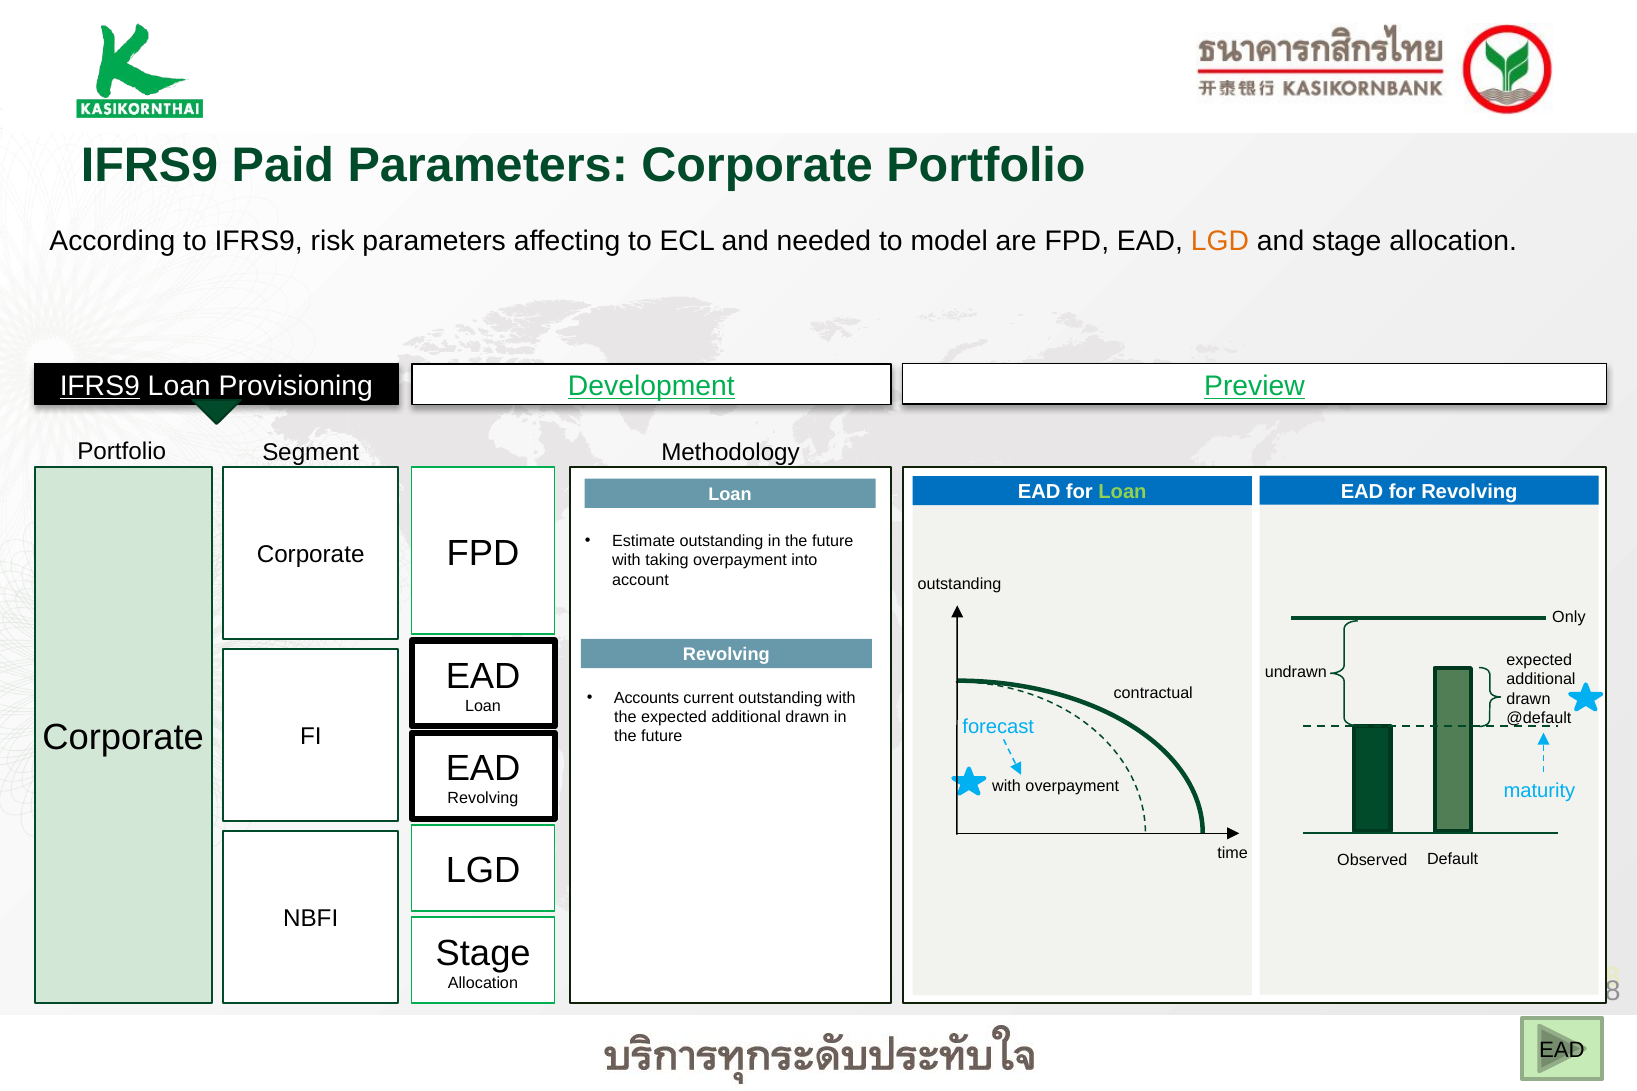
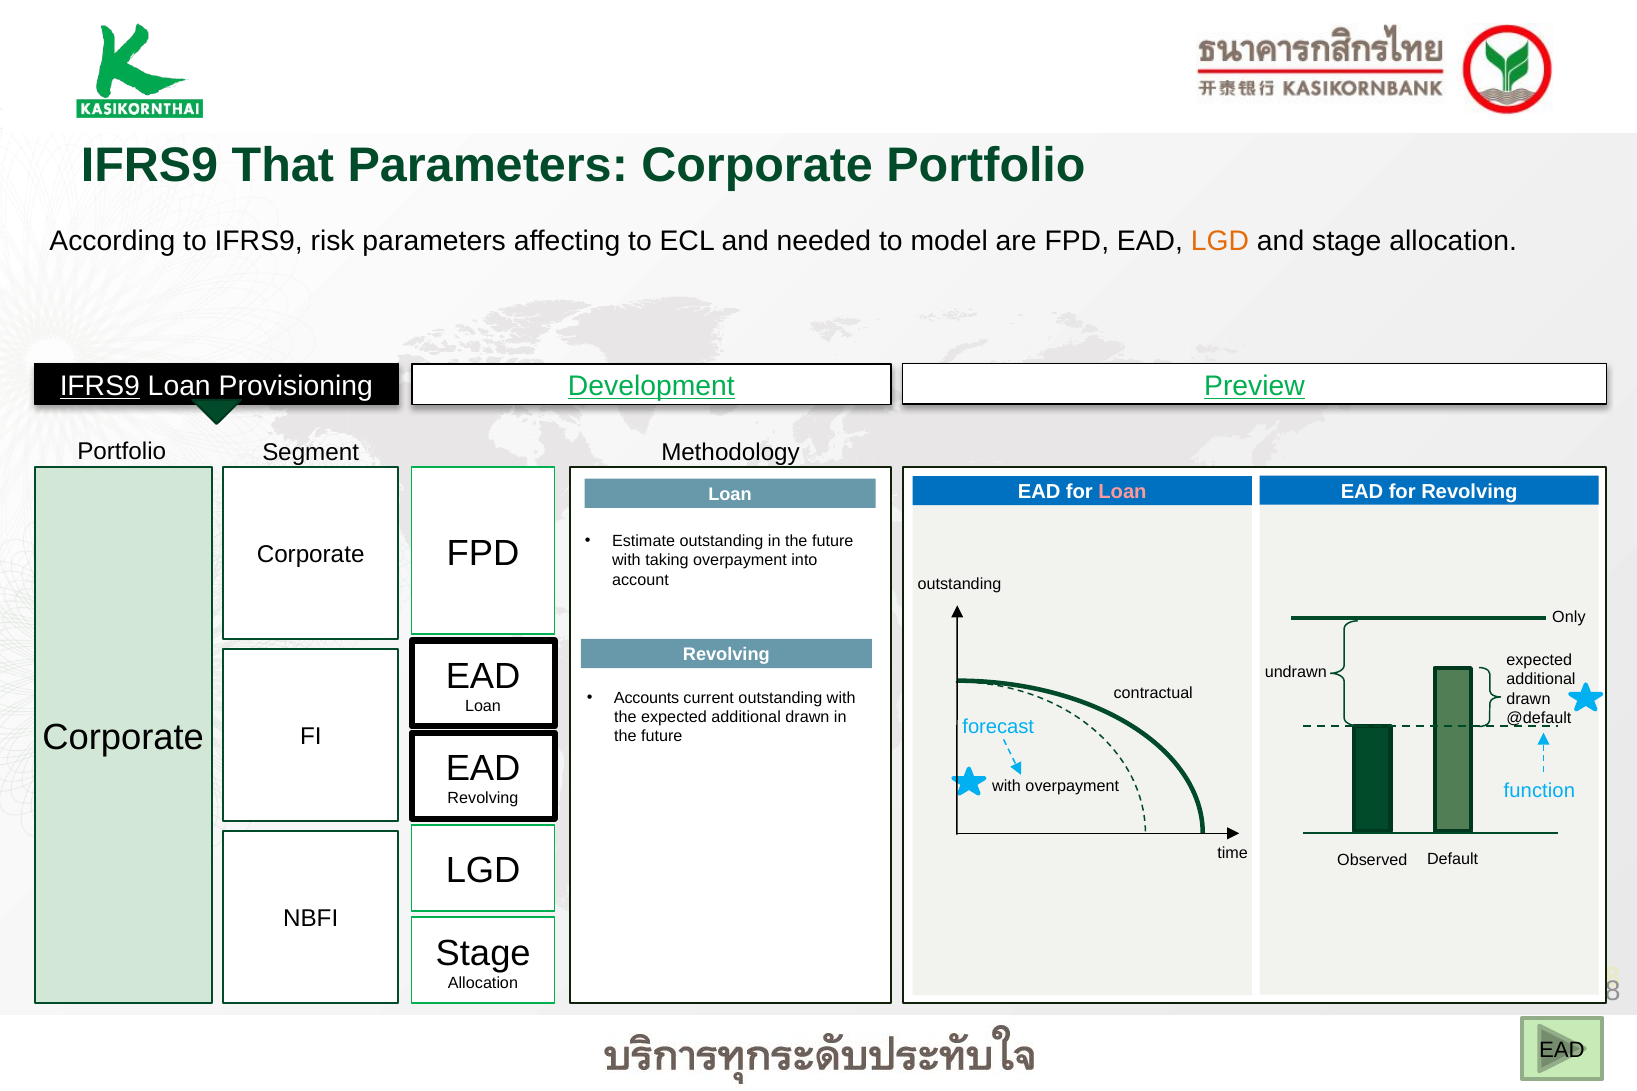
Paid: Paid -> That (283, 165)
Loan colour: light green -> pink (1122, 492)
maturity: maturity -> function (1539, 792)
